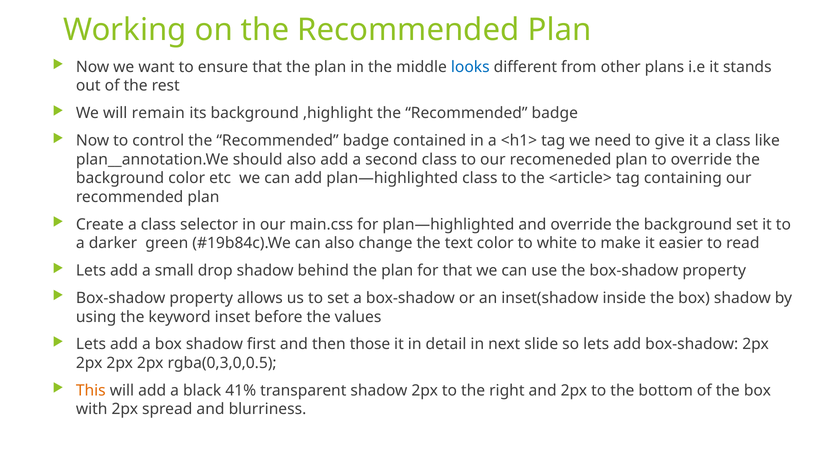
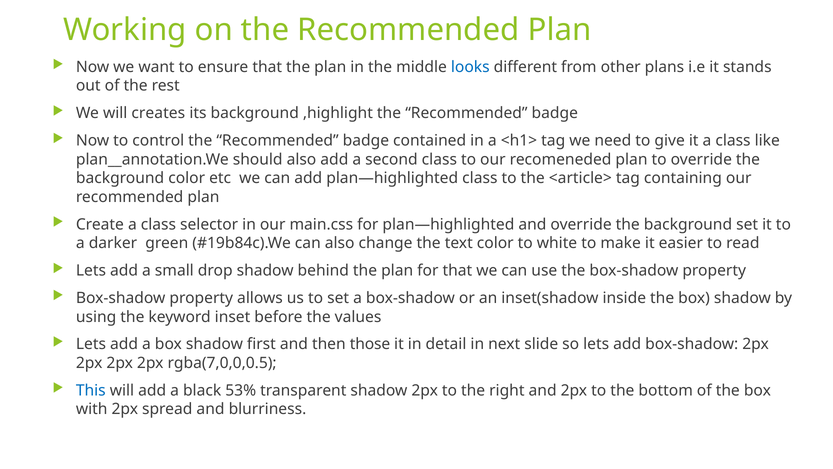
remain: remain -> creates (158, 113)
rgba(0,3,0,0.5: rgba(0,3,0,0.5 -> rgba(7,0,0,0.5 (222, 363)
This colour: orange -> blue (91, 390)
41%: 41% -> 53% (241, 390)
